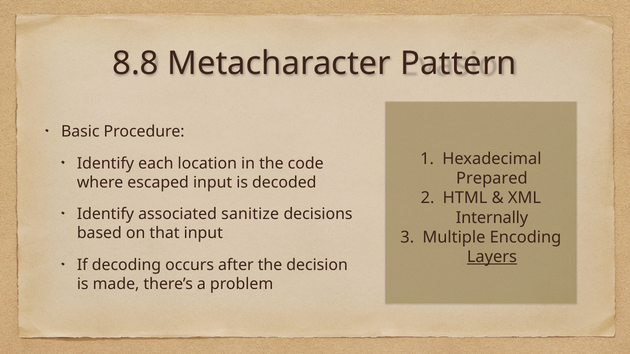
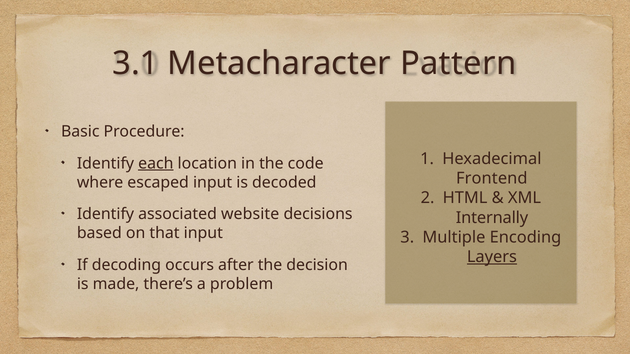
8.8: 8.8 -> 3.1 (136, 63)
each underline: none -> present (156, 164)
Prepared: Prepared -> Frontend (492, 179)
sanitize: sanitize -> website (250, 214)
